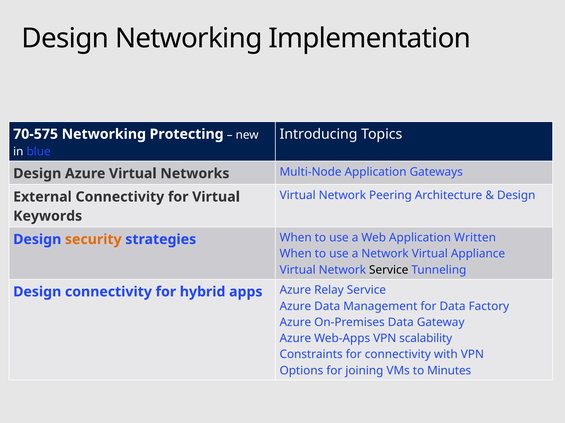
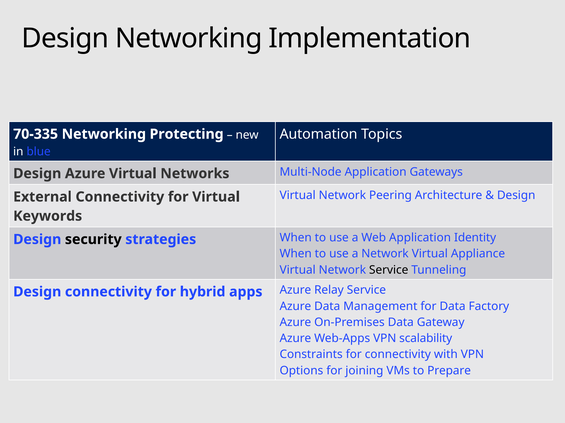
Introducing: Introducing -> Automation (319, 134)
70-575: 70-575 -> 70-335 (36, 134)
security colour: orange -> black (93, 240)
Written: Written -> Identity (475, 238)
Minutes: Minutes -> Prepare (449, 371)
